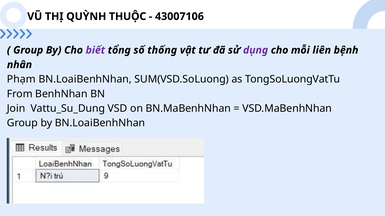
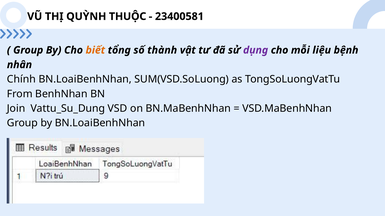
43007106: 43007106 -> 23400581 (179, 16)
biết colour: purple -> orange (95, 50)
thống: thống -> thành (162, 50)
liên: liên -> liệu (322, 50)
Phạm: Phạm -> Chính (21, 80)
